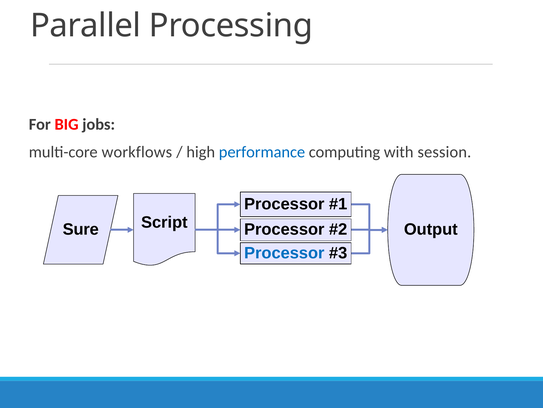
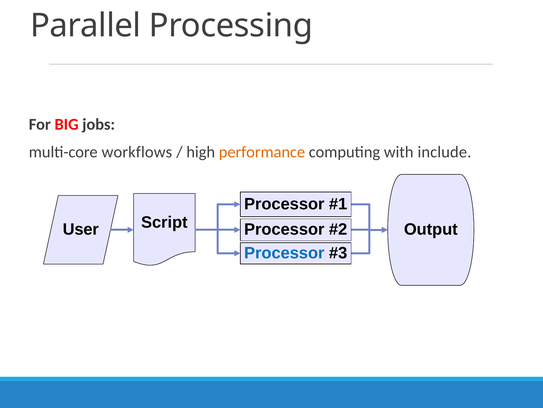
performance colour: blue -> orange (262, 152)
session: session -> include (444, 152)
Sure: Sure -> User (81, 229)
